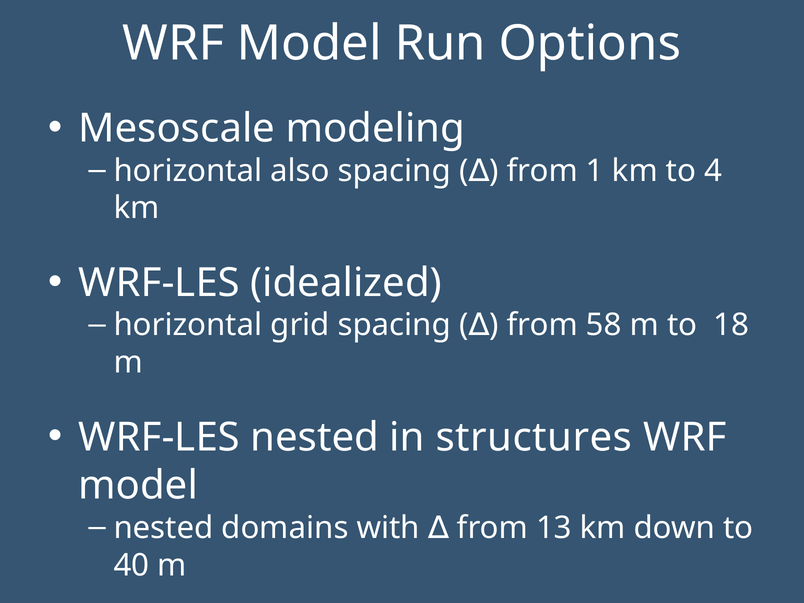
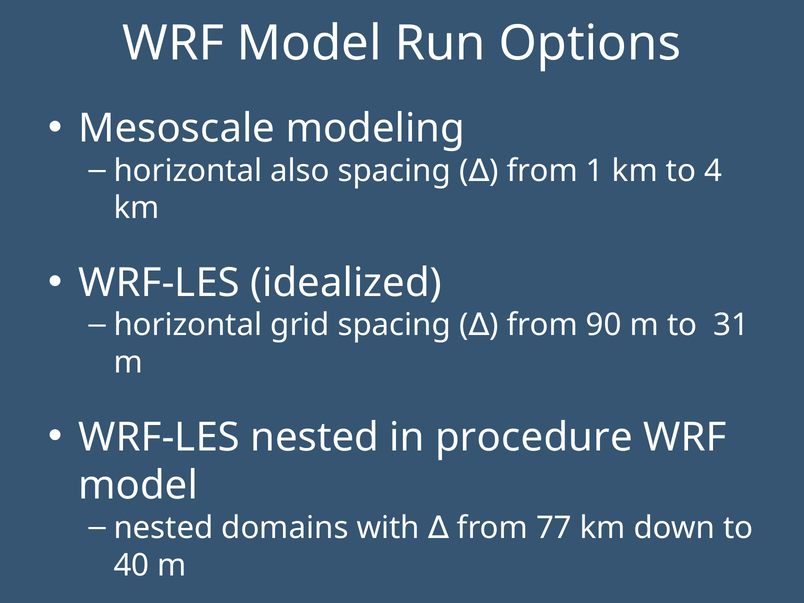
58: 58 -> 90 (604, 325)
18: 18 -> 31 (731, 325)
structures: structures -> procedure (534, 437)
13: 13 -> 77 (554, 528)
